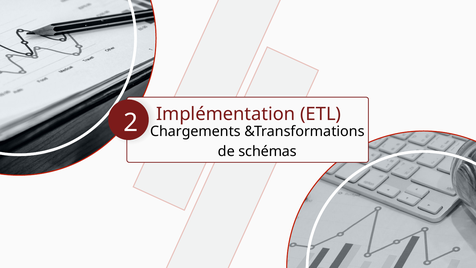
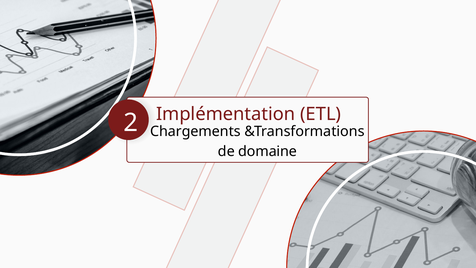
schémas: schémas -> domaine (268, 151)
